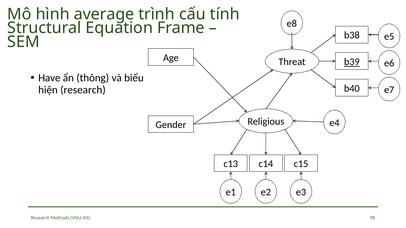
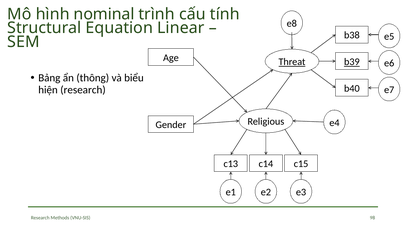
average: average -> nominal (104, 14)
Frame: Frame -> Linear (181, 28)
Threat underline: none -> present (292, 62)
Have: Have -> Bảng (49, 78)
